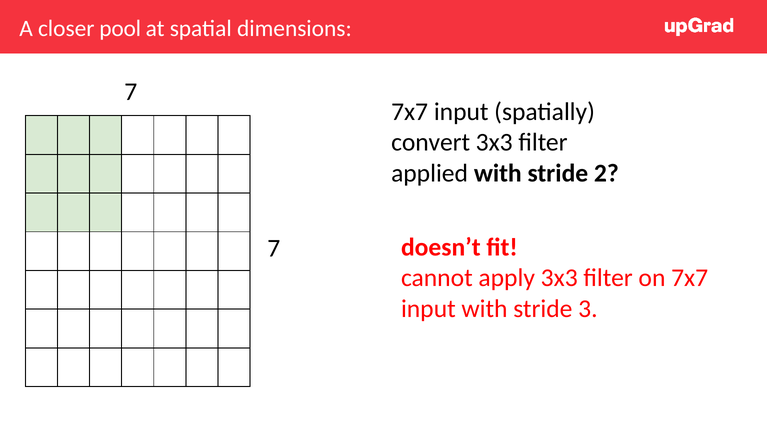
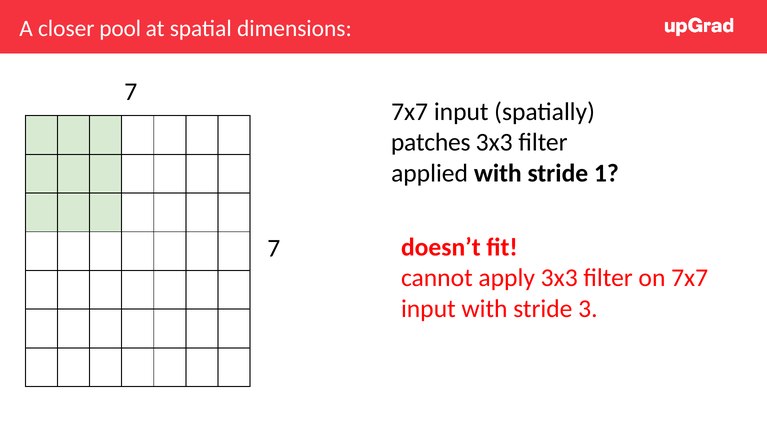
convert: convert -> patches (431, 142)
2: 2 -> 1 (606, 173)
